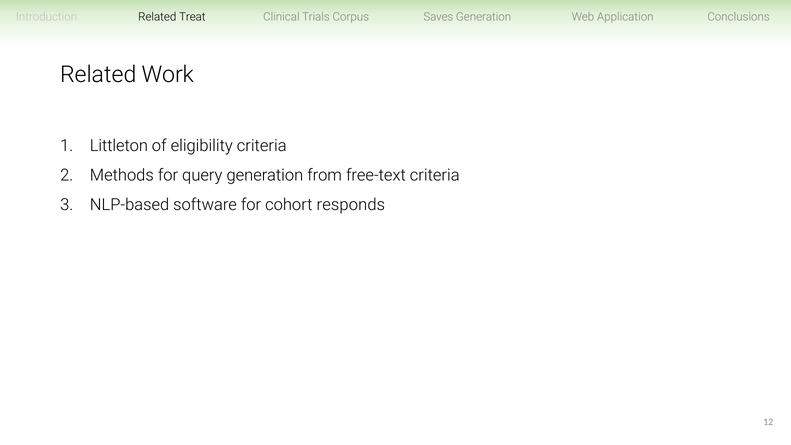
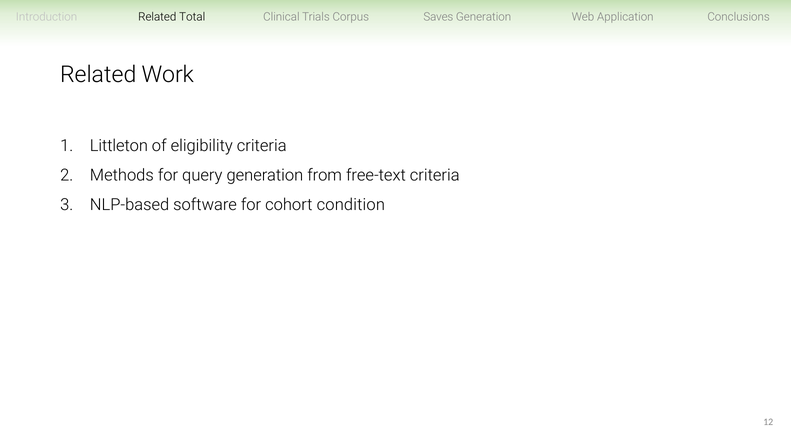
Treat: Treat -> Total (192, 17)
responds: responds -> condition (351, 205)
